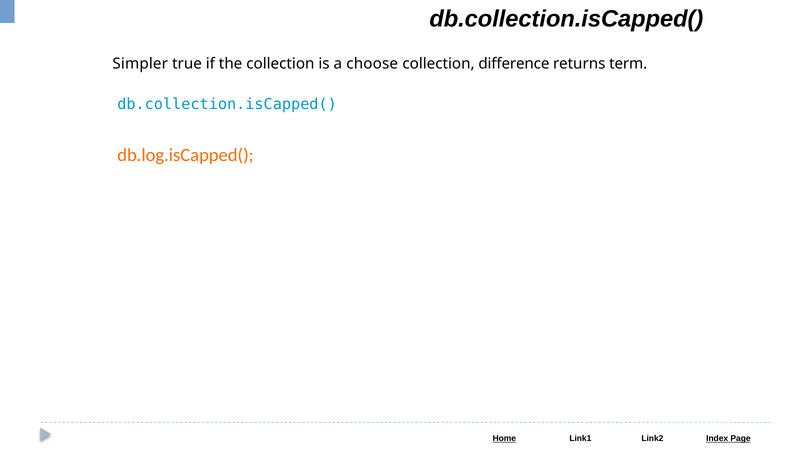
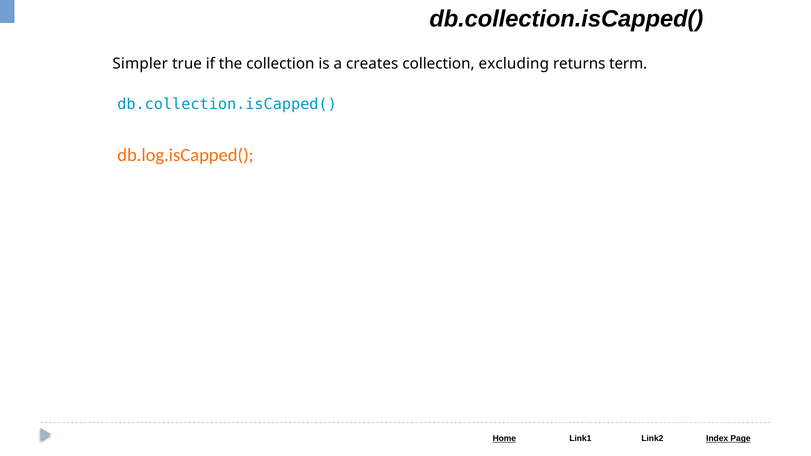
choose: choose -> creates (372, 64)
difference: difference -> excluding (514, 64)
